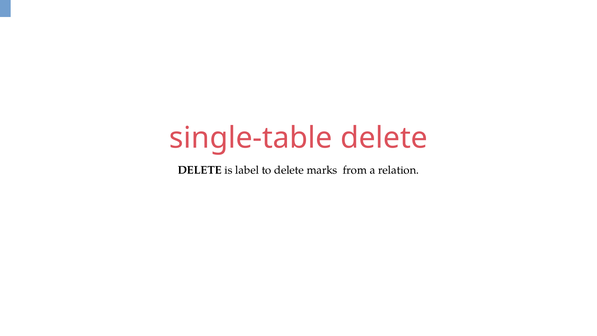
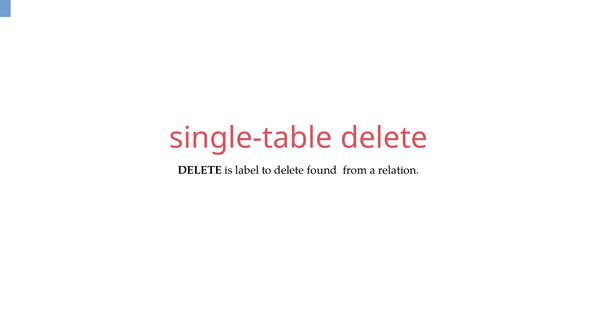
marks: marks -> found (322, 170)
